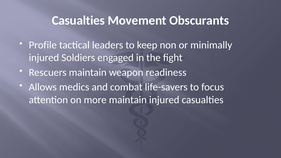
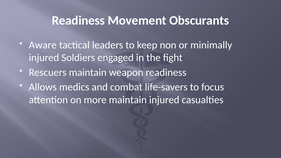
Casualties: Casualties -> Readiness (78, 20)
Profile: Profile -> Aware (43, 45)
